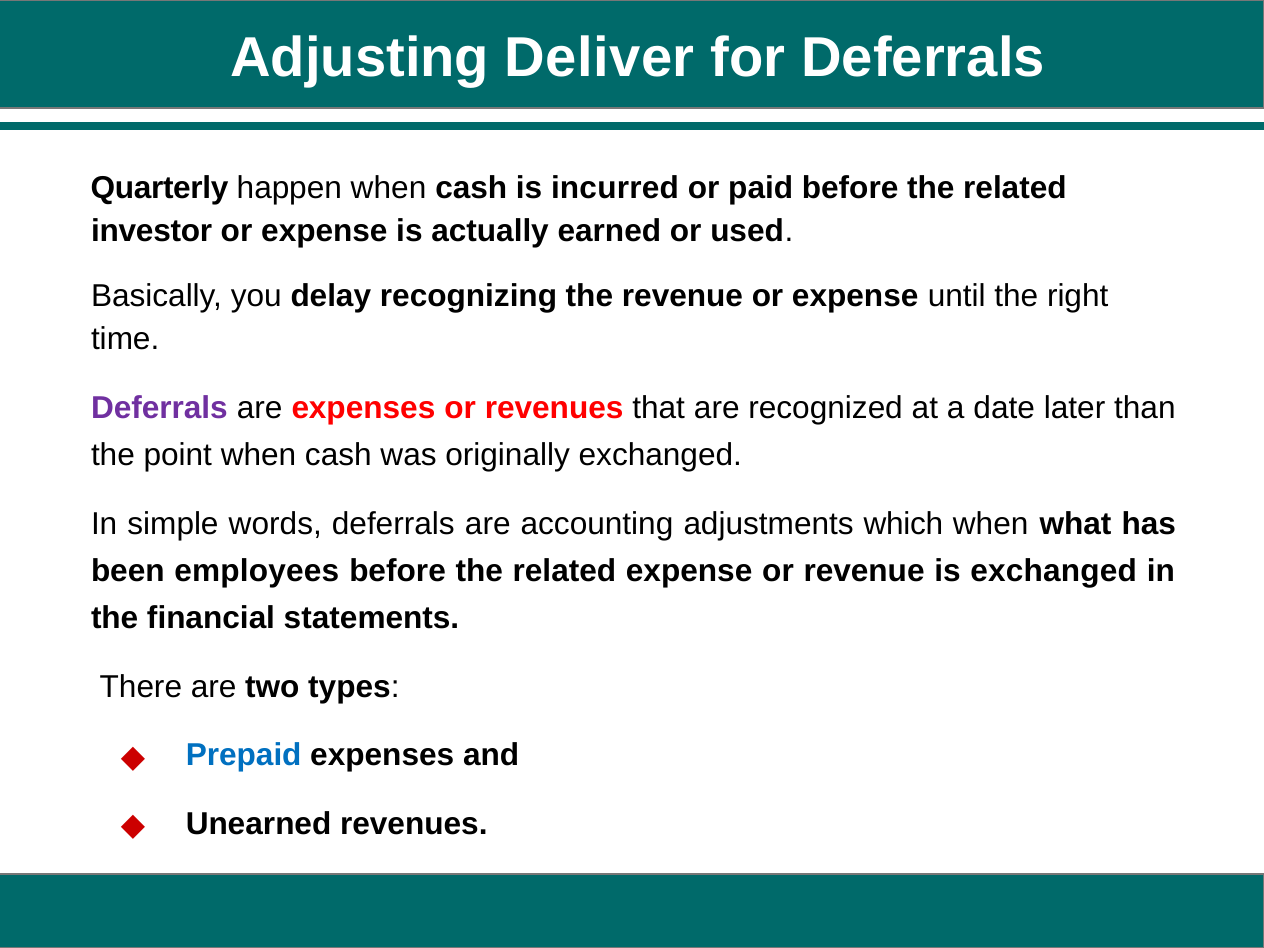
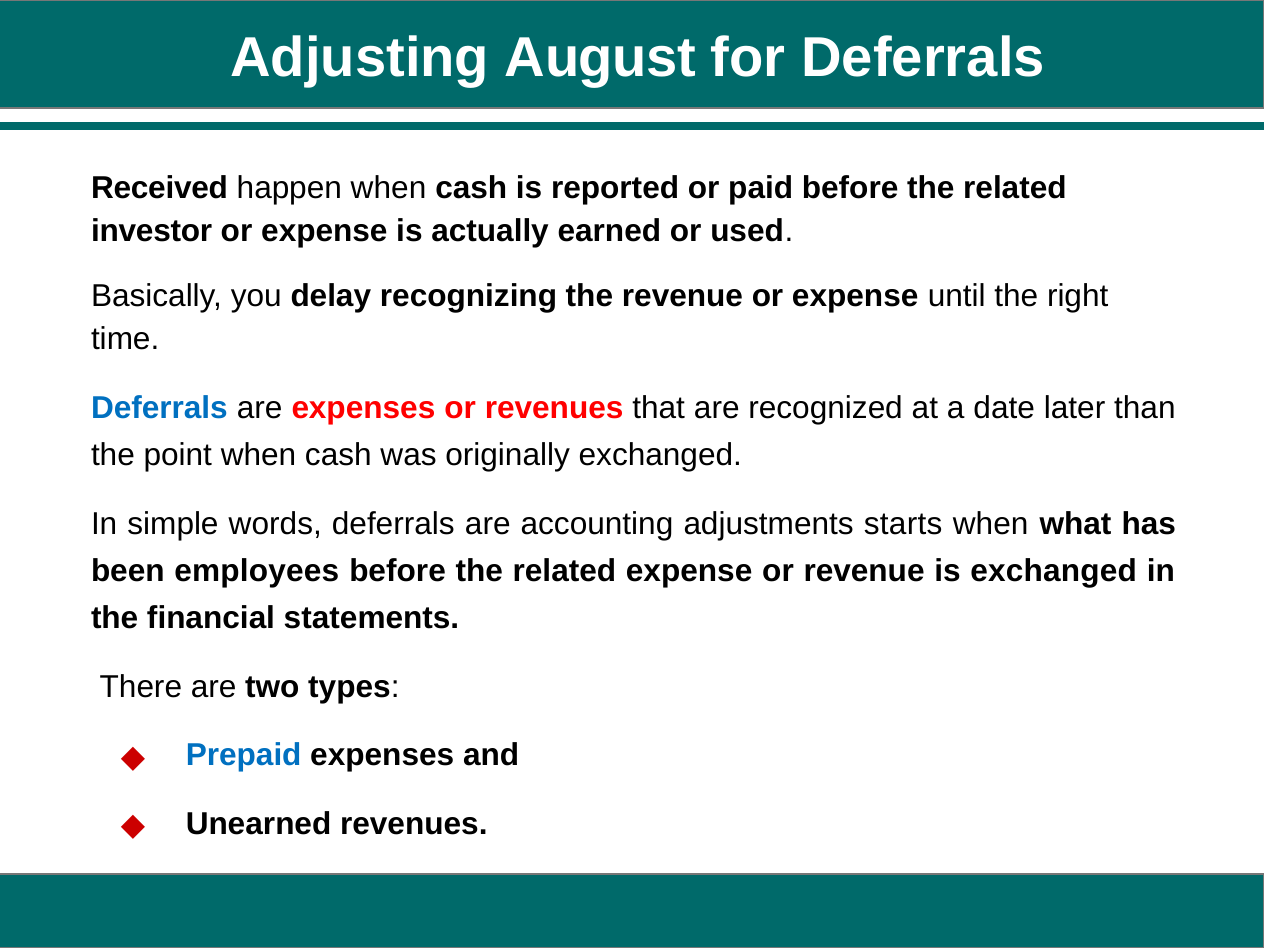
Deliver: Deliver -> August (600, 58)
Quarterly: Quarterly -> Received (160, 188)
incurred: incurred -> reported (615, 188)
Deferrals colour: purple -> blue (159, 408)
which: which -> starts (903, 524)
